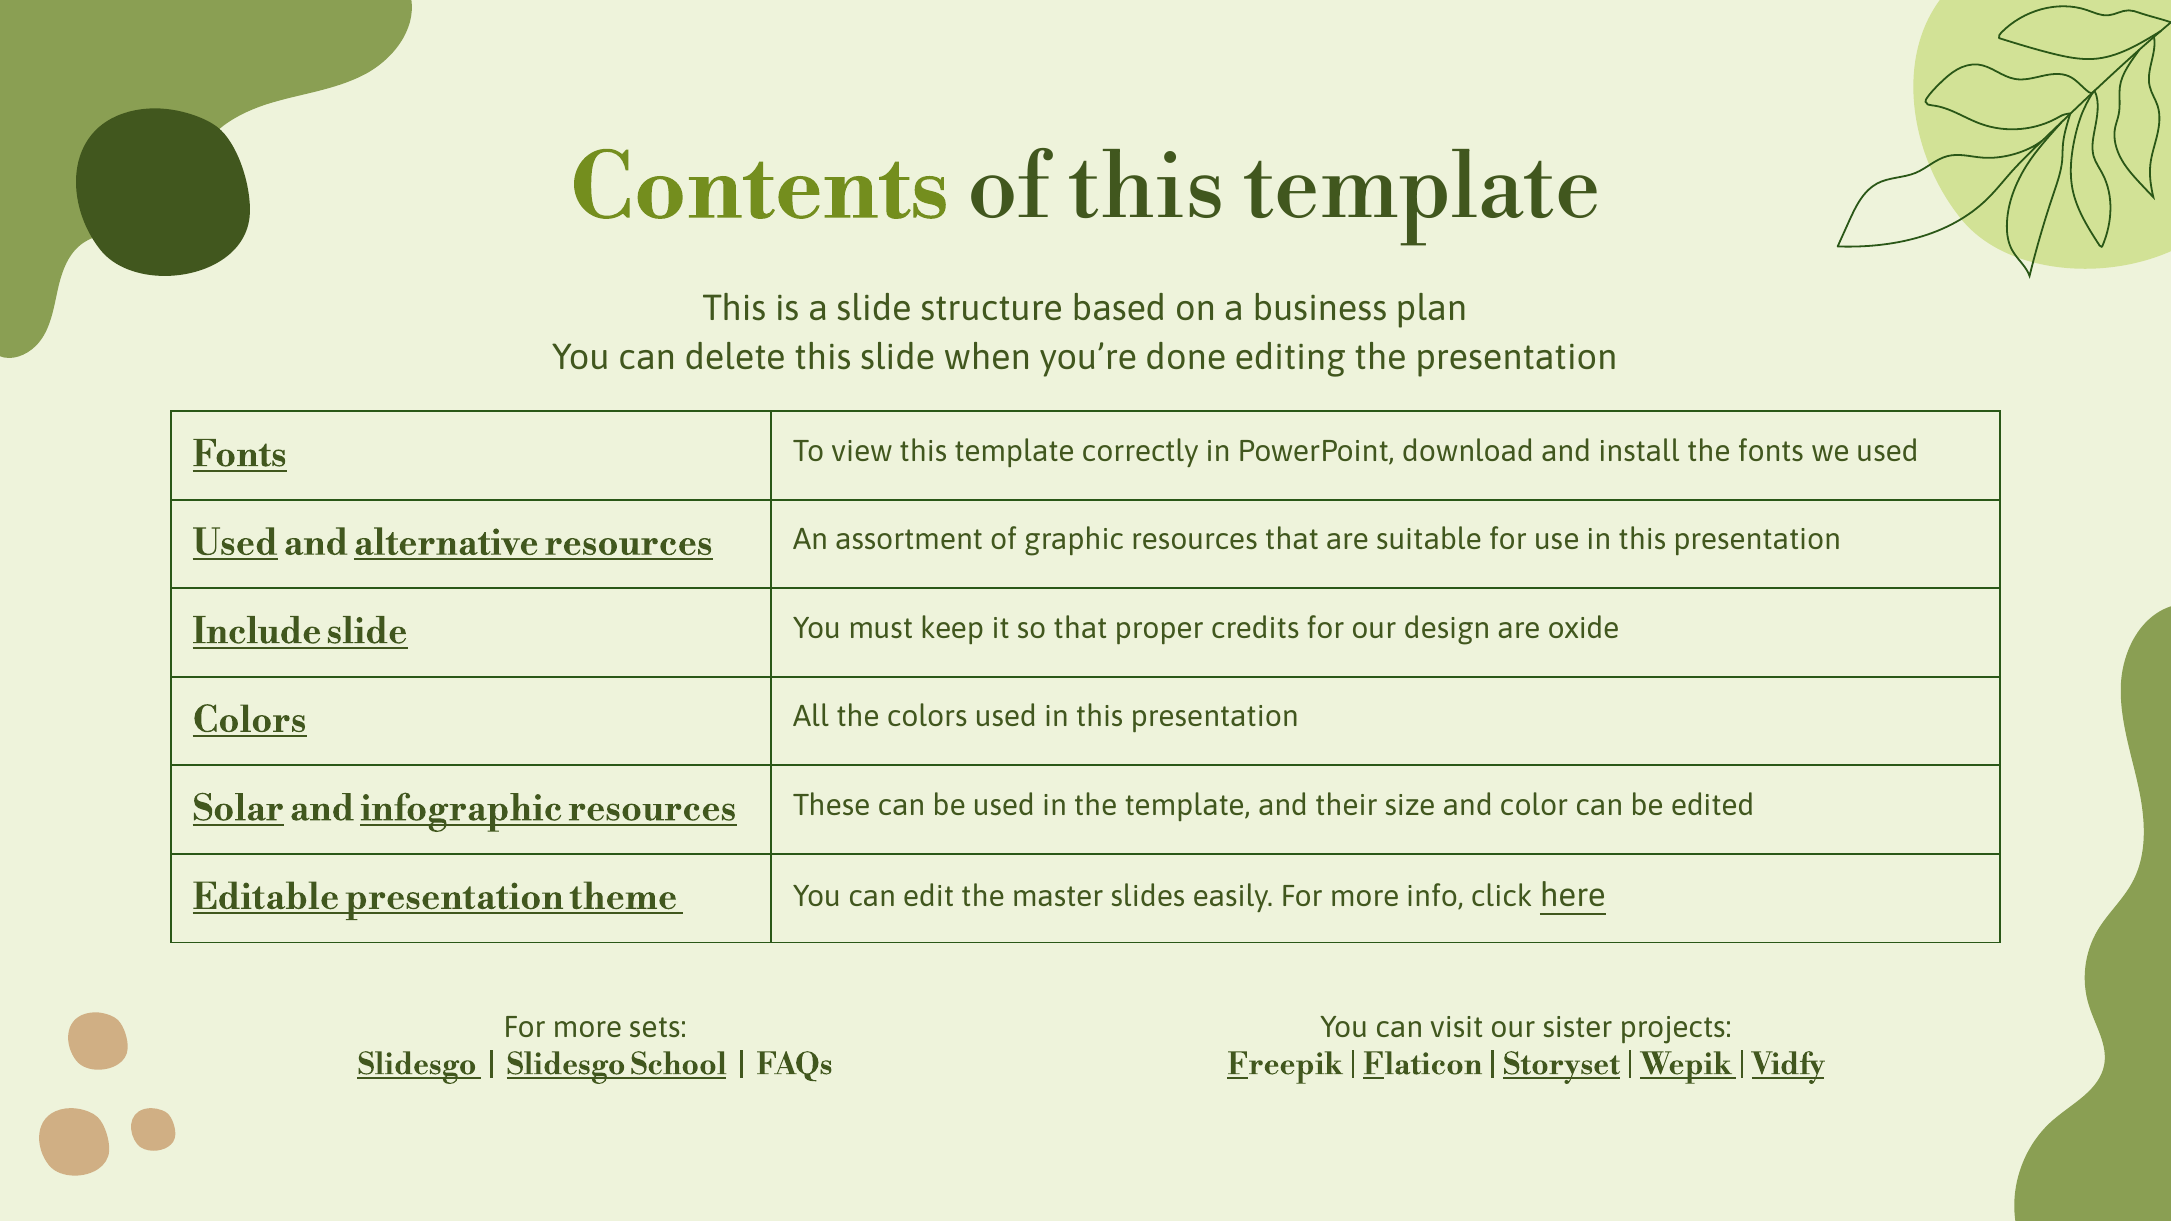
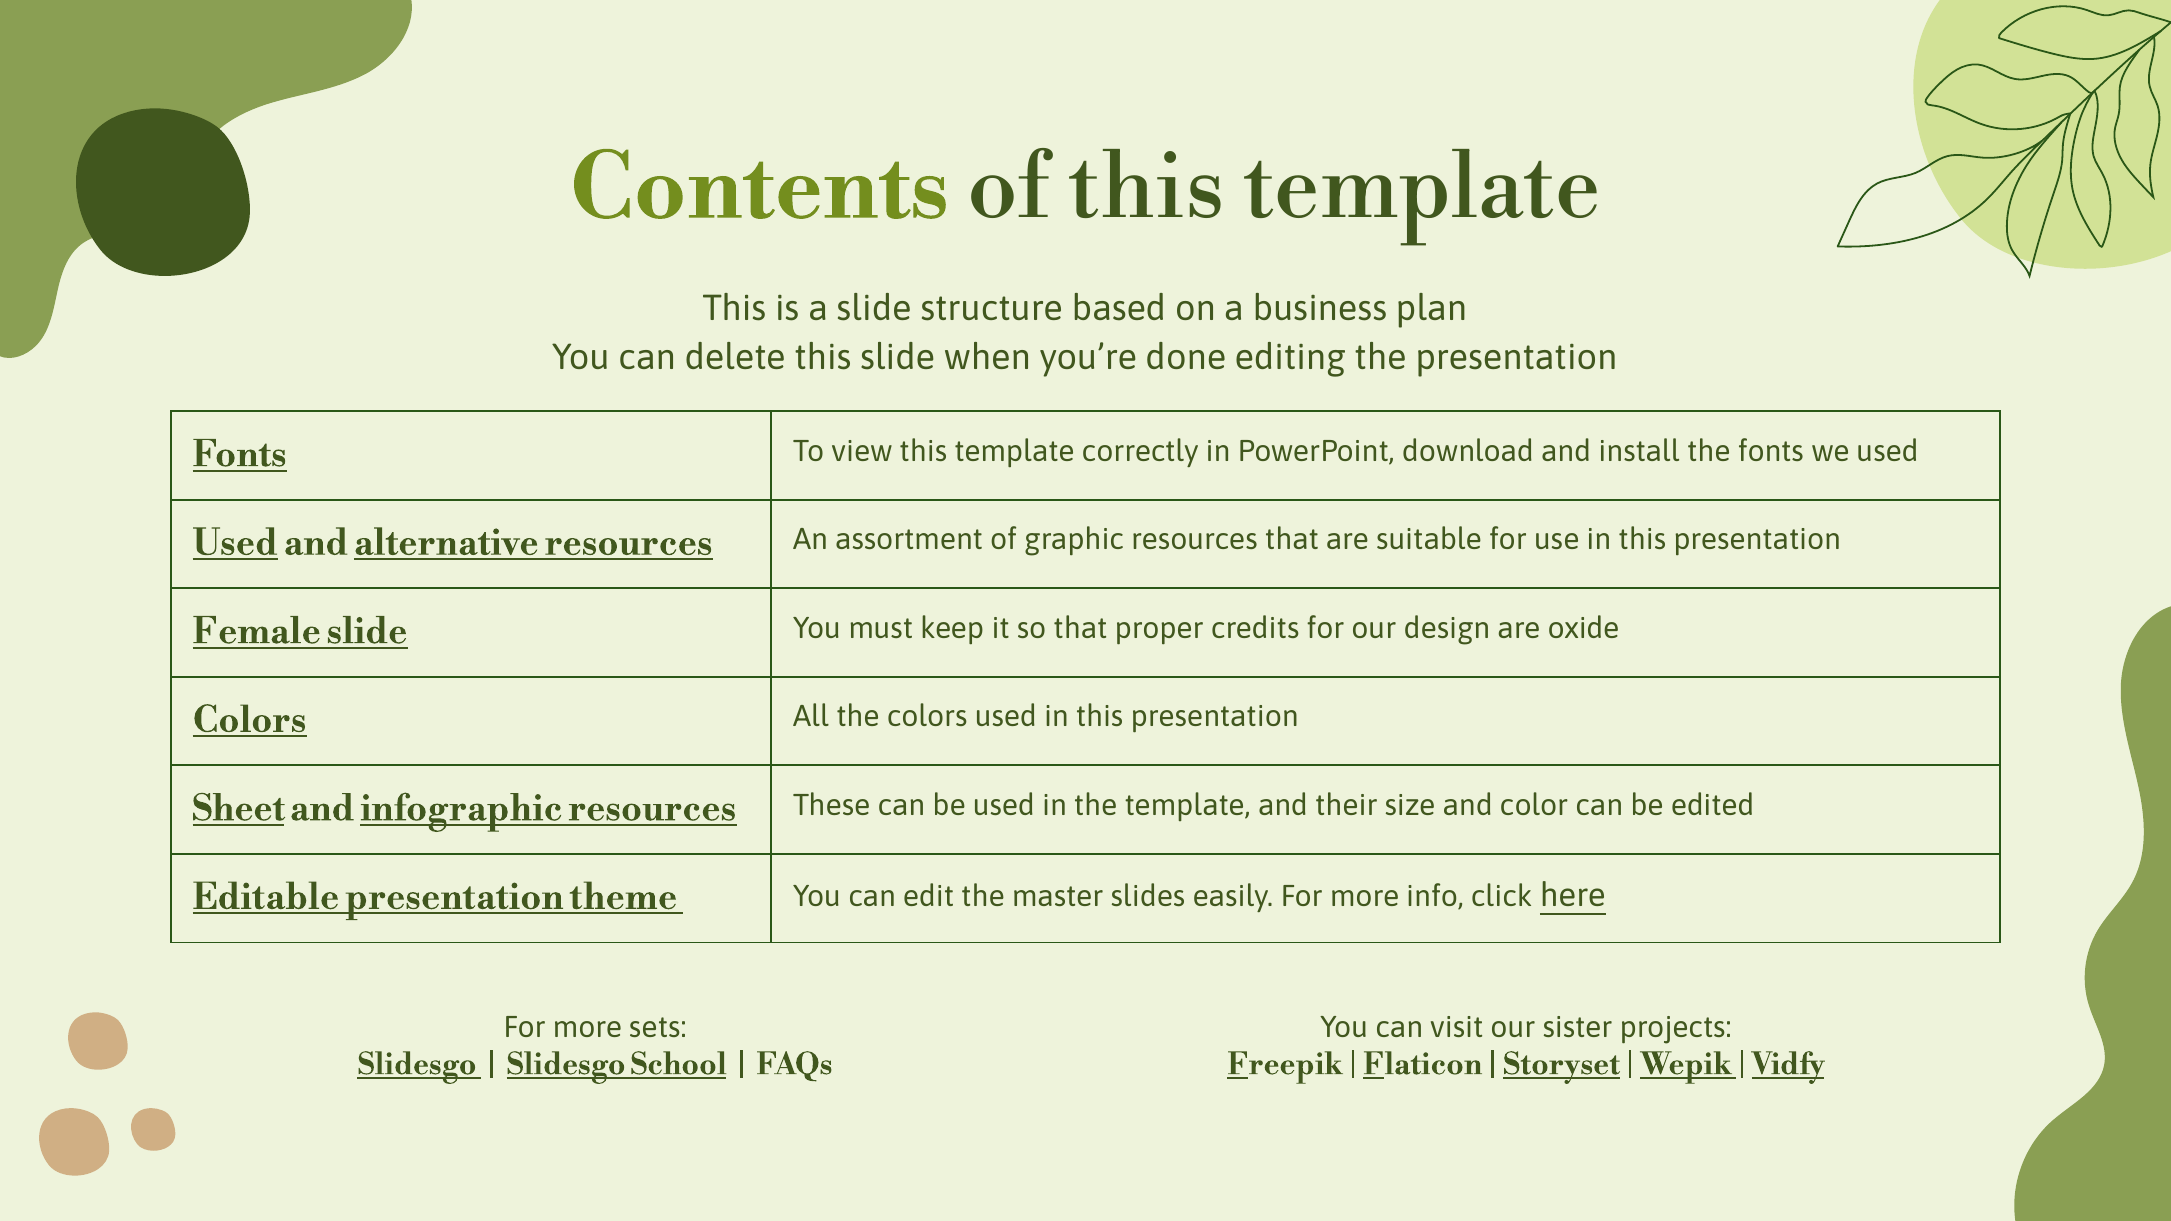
Include: Include -> Female (257, 631)
Solar: Solar -> Sheet (238, 809)
